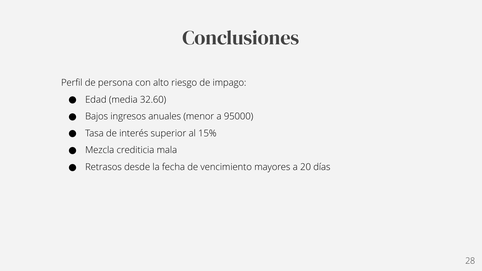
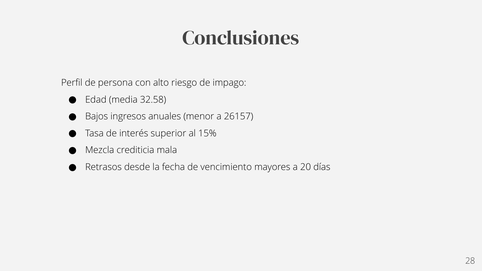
32.60: 32.60 -> 32.58 (153, 100)
95000: 95000 -> 26157 (239, 117)
